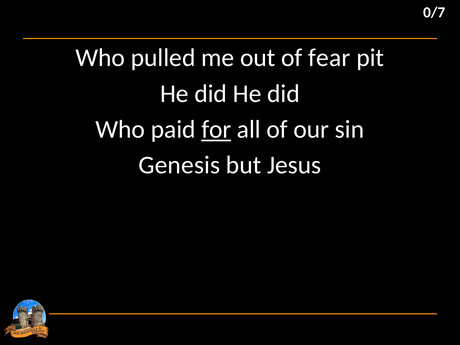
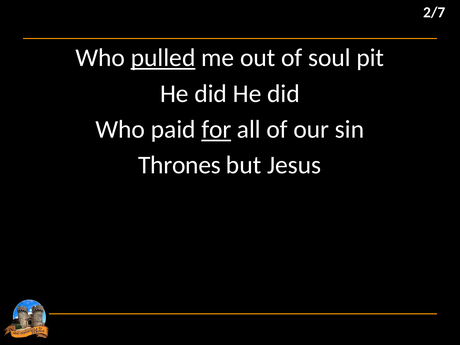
0/7: 0/7 -> 2/7 (434, 13)
pulled underline: none -> present (163, 58)
fear: fear -> soul (329, 58)
Genesis: Genesis -> Thrones (180, 165)
